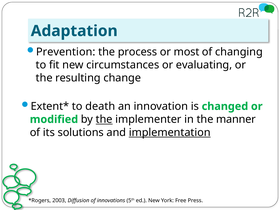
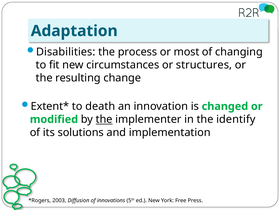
Prevention: Prevention -> Disabilities (66, 52)
evaluating: evaluating -> structures (204, 65)
manner: manner -> identify (236, 119)
implementation underline: present -> none (170, 132)
